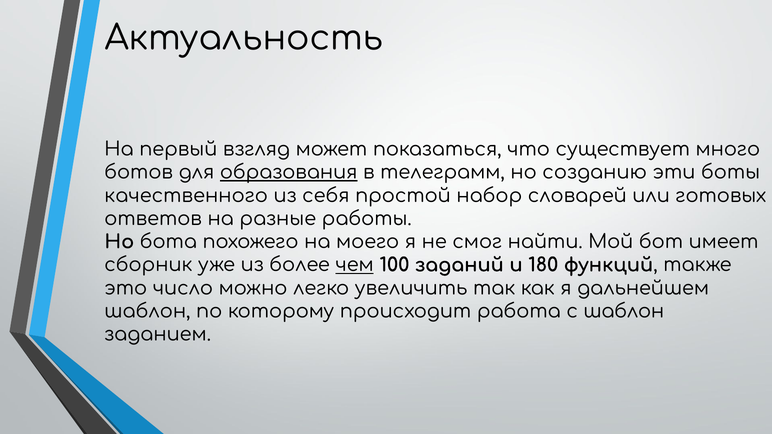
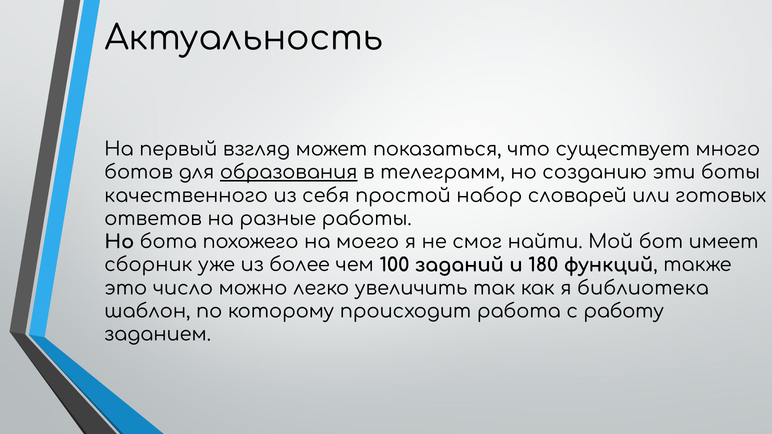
чем underline: present -> none (355, 265)
дальнейшем: дальнейшем -> библиотека (643, 288)
с шаблон: шаблон -> работу (624, 312)
